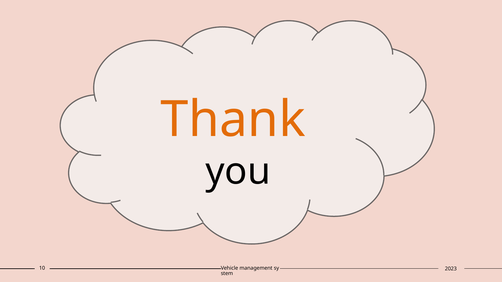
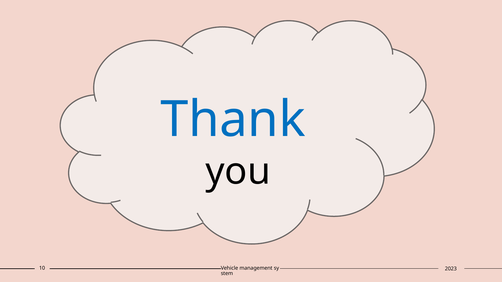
Thank colour: orange -> blue (233, 120)
